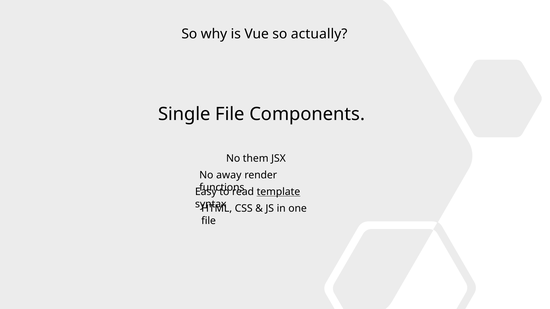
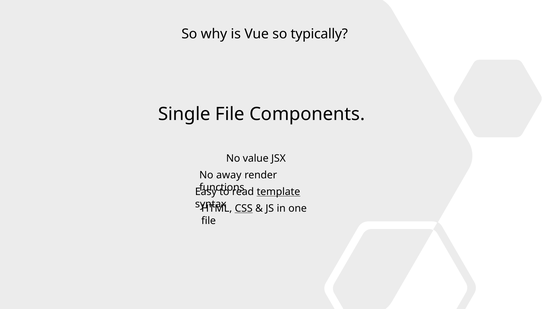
actually: actually -> typically (319, 34)
them: them -> value (256, 159)
CSS underline: none -> present (244, 209)
